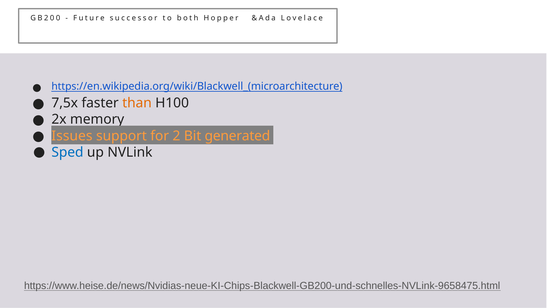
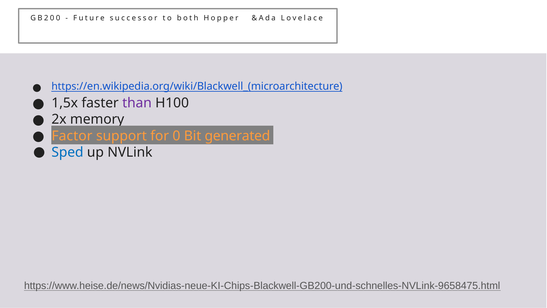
7,5x: 7,5x -> 1,5x (65, 103)
than colour: orange -> purple (137, 103)
Issues: Issues -> Factor (72, 136)
2: 2 -> 0 (176, 136)
